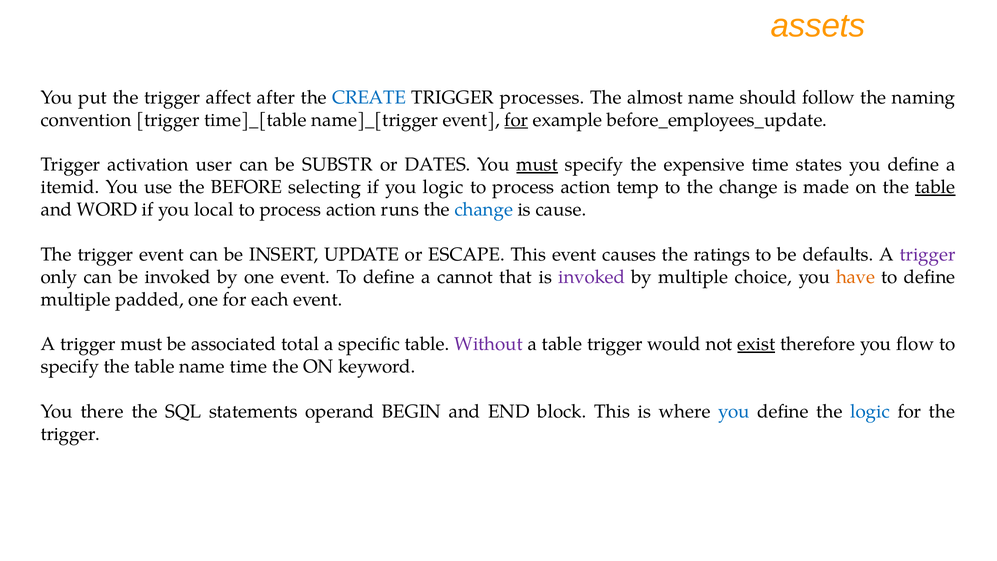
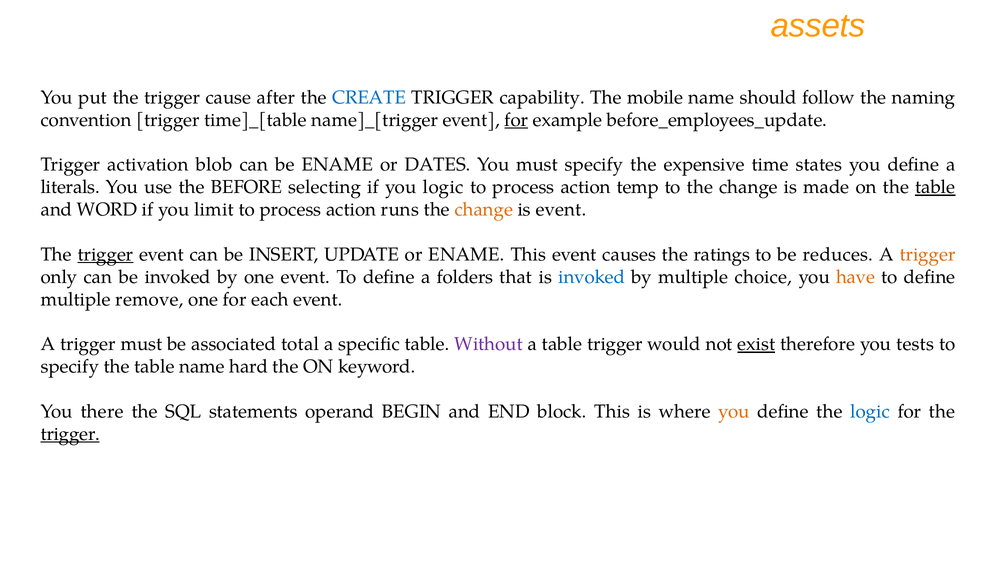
affect: affect -> cause (228, 97)
processes: processes -> capability (542, 97)
almost: almost -> mobile (655, 97)
user: user -> blob (214, 165)
be SUBSTR: SUBSTR -> ENAME (337, 165)
must underline: present -> none (537, 165)
itemid: itemid -> literals (70, 187)
local: local -> limit (214, 210)
change colour: blue -> orange (484, 210)
is cause: cause -> event (561, 210)
trigger underline: none -> present (106, 254)
or ESCAPE: ESCAPE -> ENAME (466, 254)
defaults: defaults -> reduces (838, 254)
trigger colour: purple -> orange (928, 254)
cannot: cannot -> folders (465, 277)
invoked colour: purple -> blue (592, 277)
padded: padded -> remove (150, 299)
flow: flow -> tests (915, 344)
name time: time -> hard (249, 367)
you colour: blue -> orange (734, 411)
trigger underline: none -> present (70, 434)
